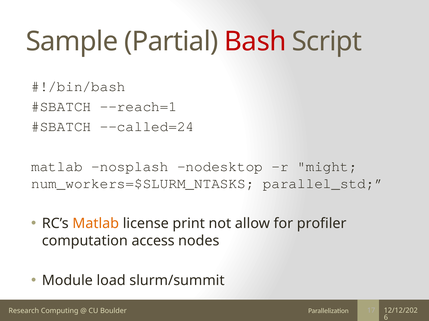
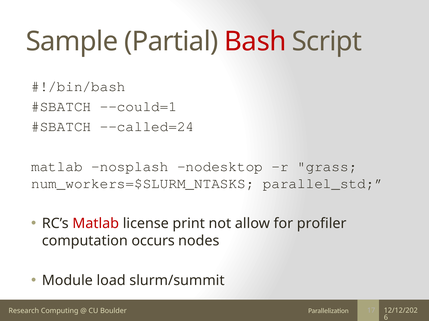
--reach=1: --reach=1 -> --could=1 (138, 107)
might: might -> grass (327, 167)
Matlab colour: orange -> red (96, 224)
access: access -> occurs (153, 241)
